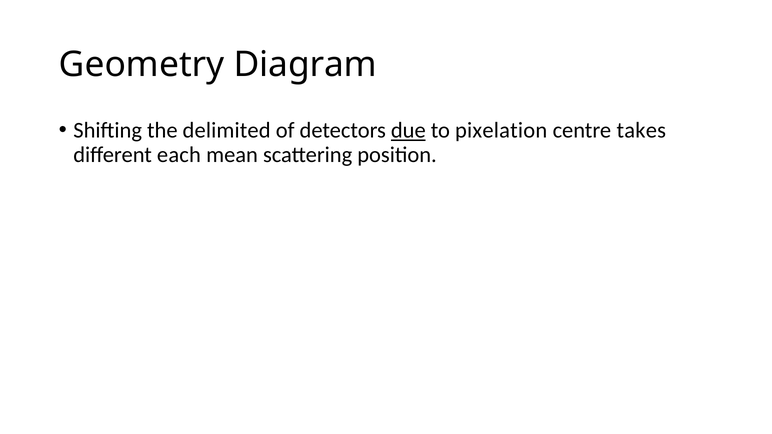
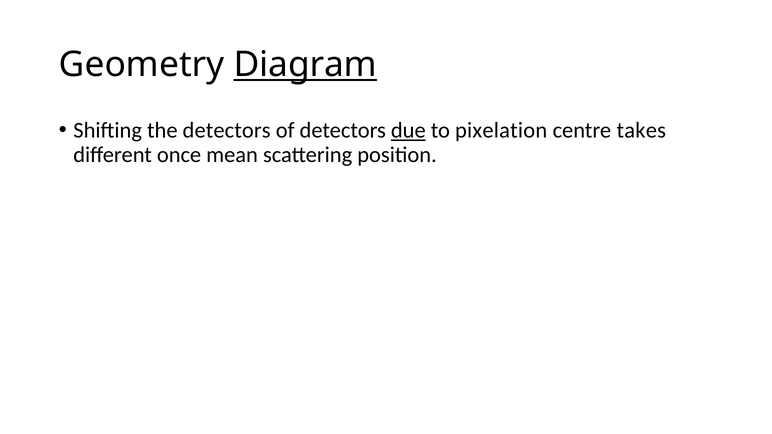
Diagram underline: none -> present (305, 65)
the delimited: delimited -> detectors (227, 131)
each: each -> once (179, 155)
